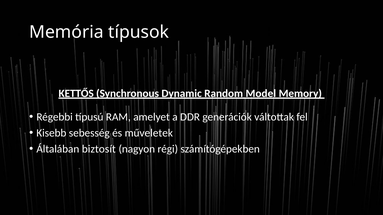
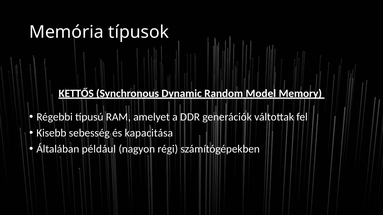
műveletek: műveletek -> kapacitása (149, 133)
biztosít: biztosít -> például (99, 149)
